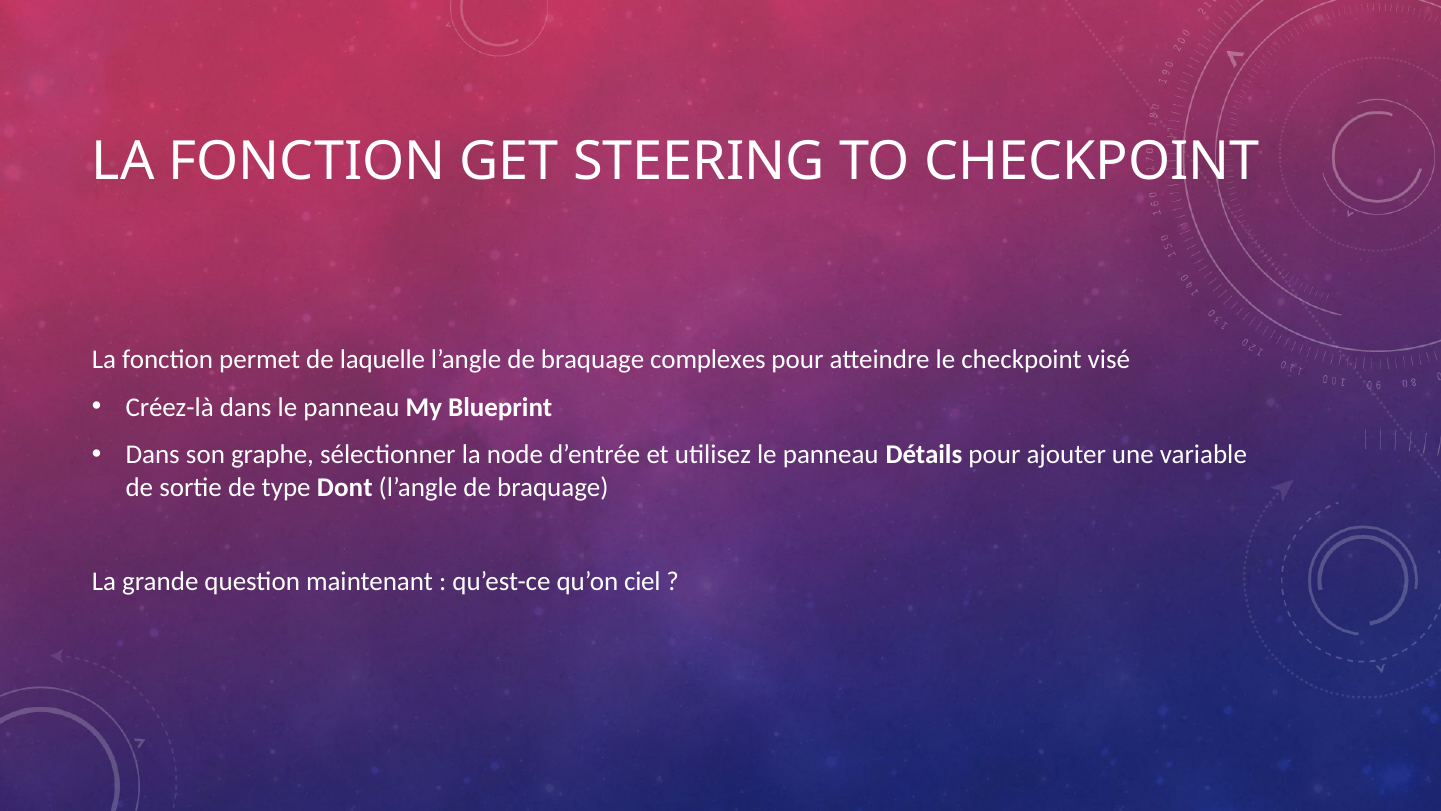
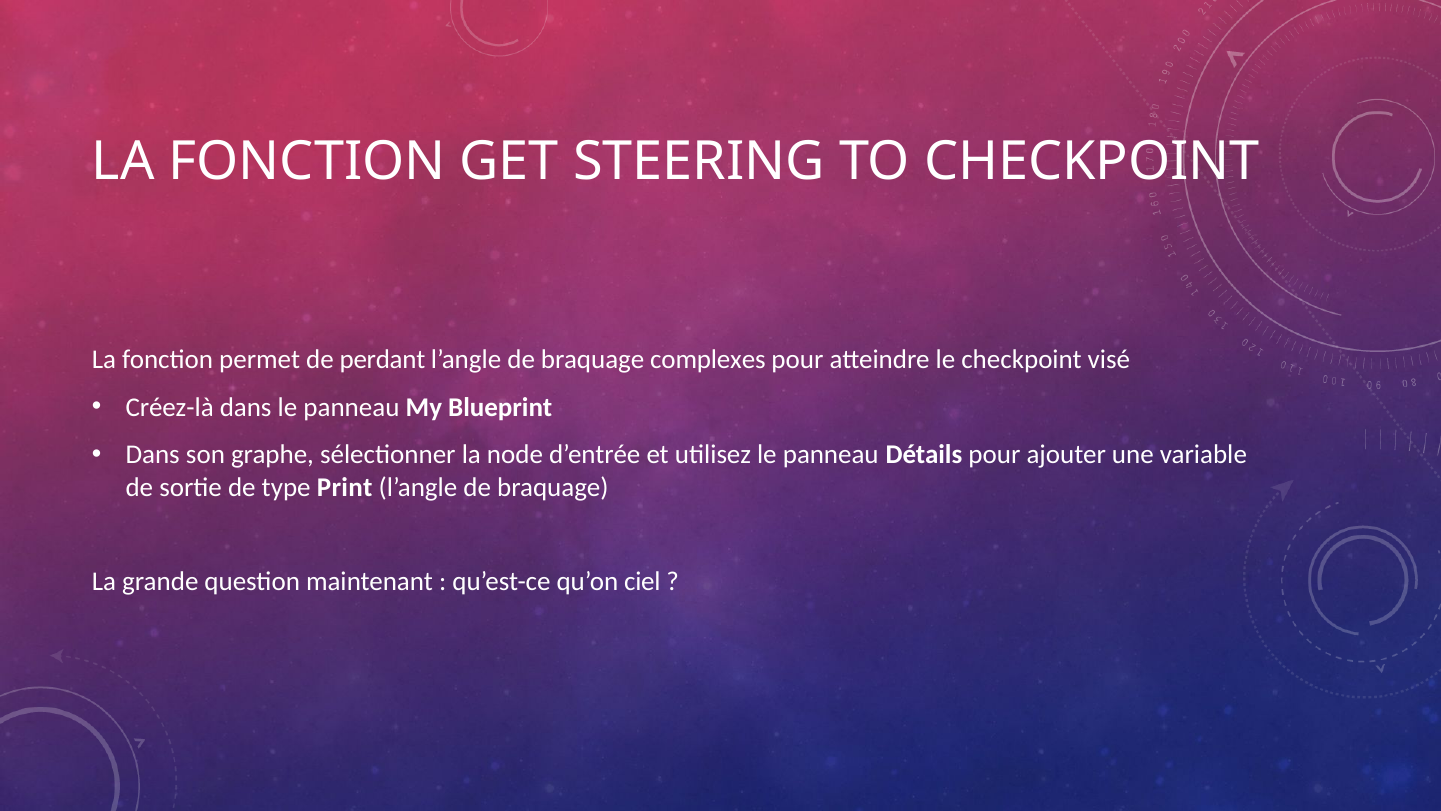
laquelle: laquelle -> perdant (382, 360)
Dont: Dont -> Print (345, 487)
